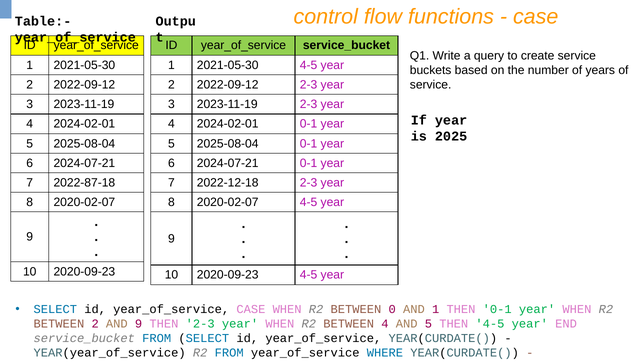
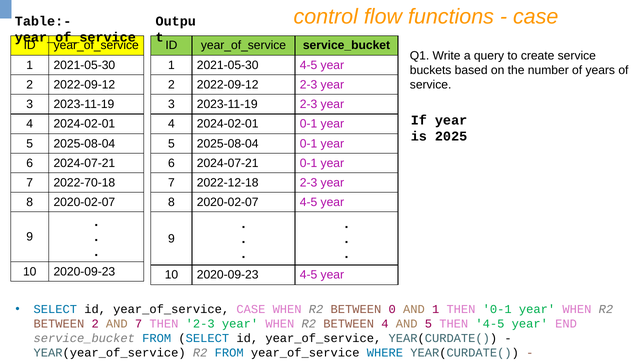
2022-87-18: 2022-87-18 -> 2022-70-18 (84, 183)
AND 9: 9 -> 7 (139, 324)
